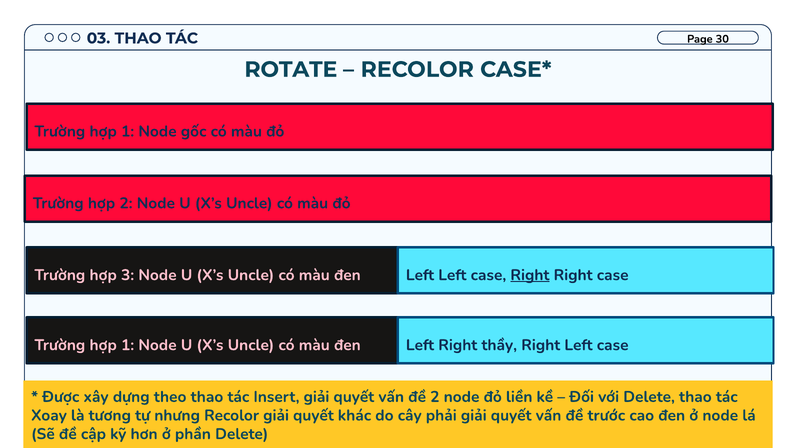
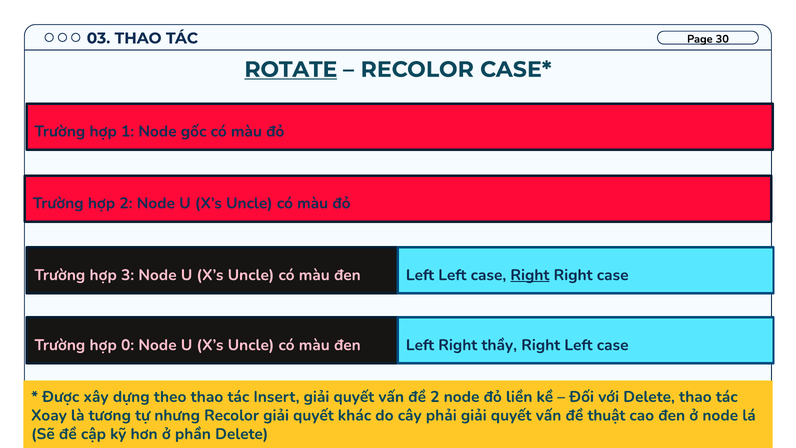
ROTATE underline: none -> present (291, 69)
1: 1 -> 0 (128, 345)
trước: trước -> thuật (606, 415)
